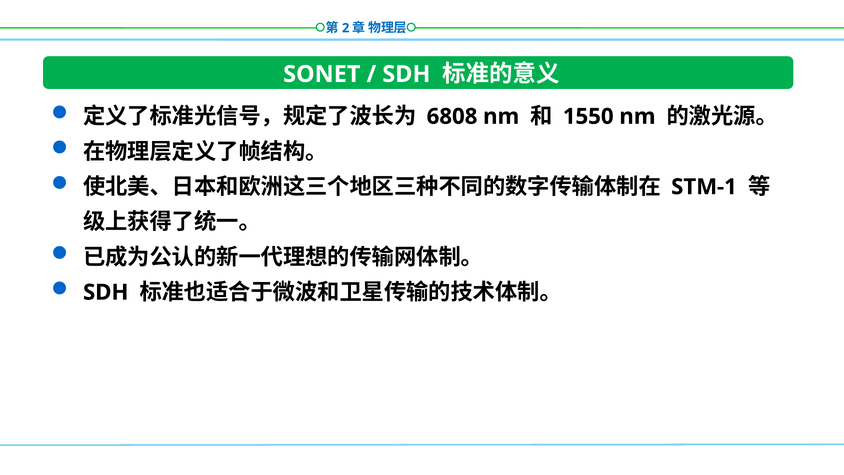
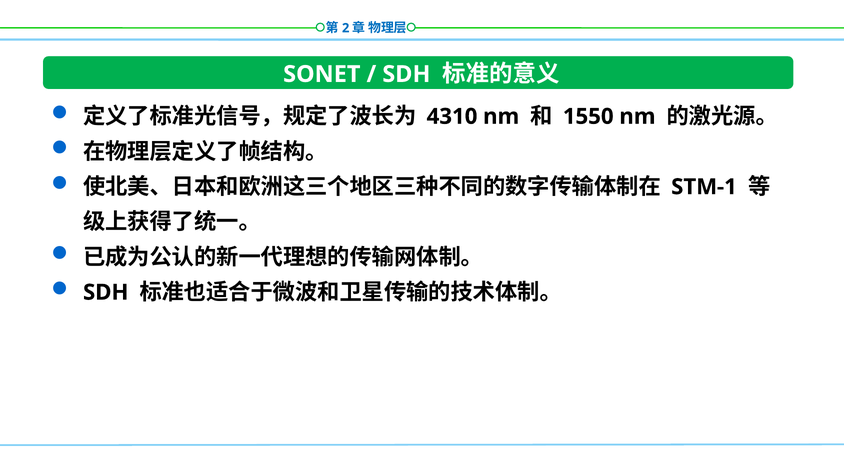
6808: 6808 -> 4310 (452, 116)
